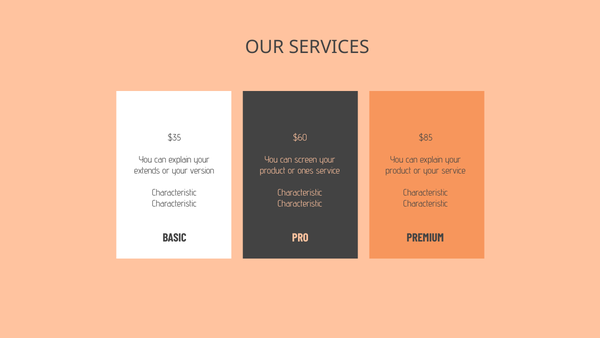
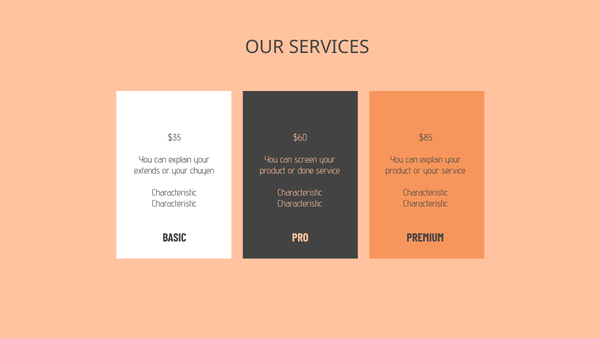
version: version -> chuyen (202, 171)
ones: ones -> done (306, 171)
